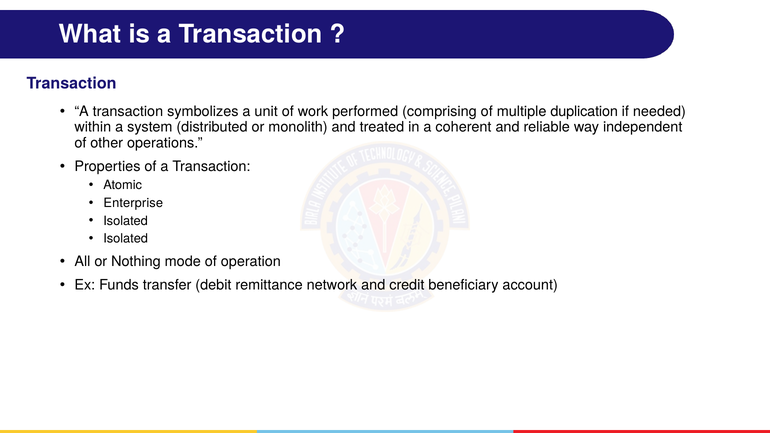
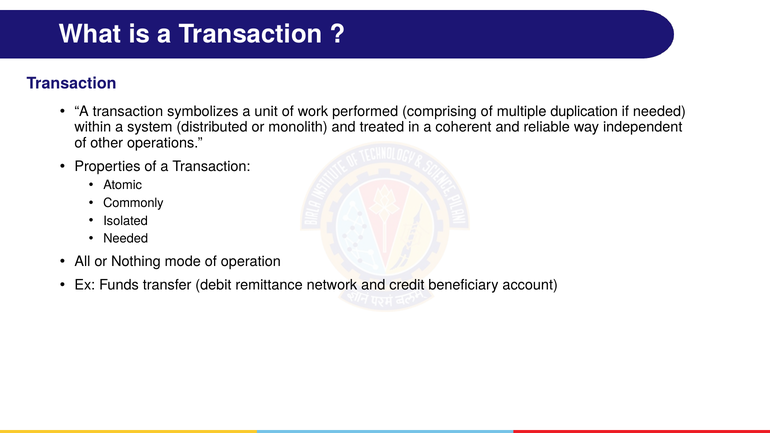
Enterprise: Enterprise -> Commonly (133, 203)
Isolated: Isolated -> Needed (126, 239)
